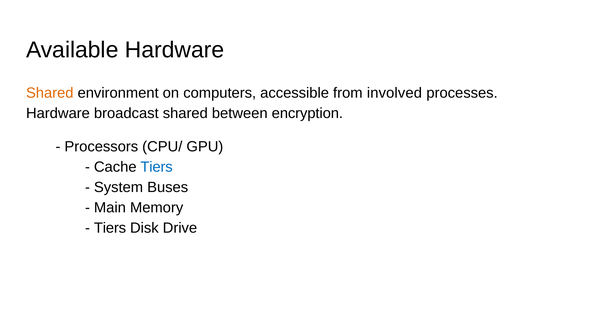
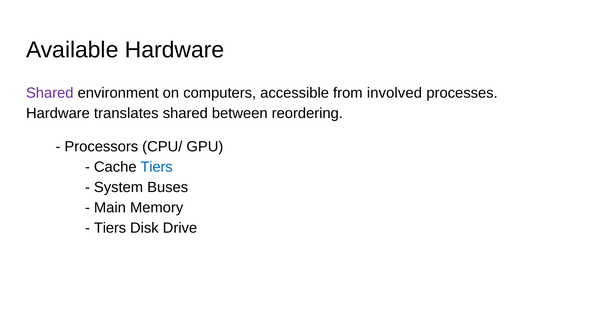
Shared colour: orange -> purple (50, 93)
broadcast: broadcast -> translates (126, 113)
encryption: encryption -> reordering (307, 113)
